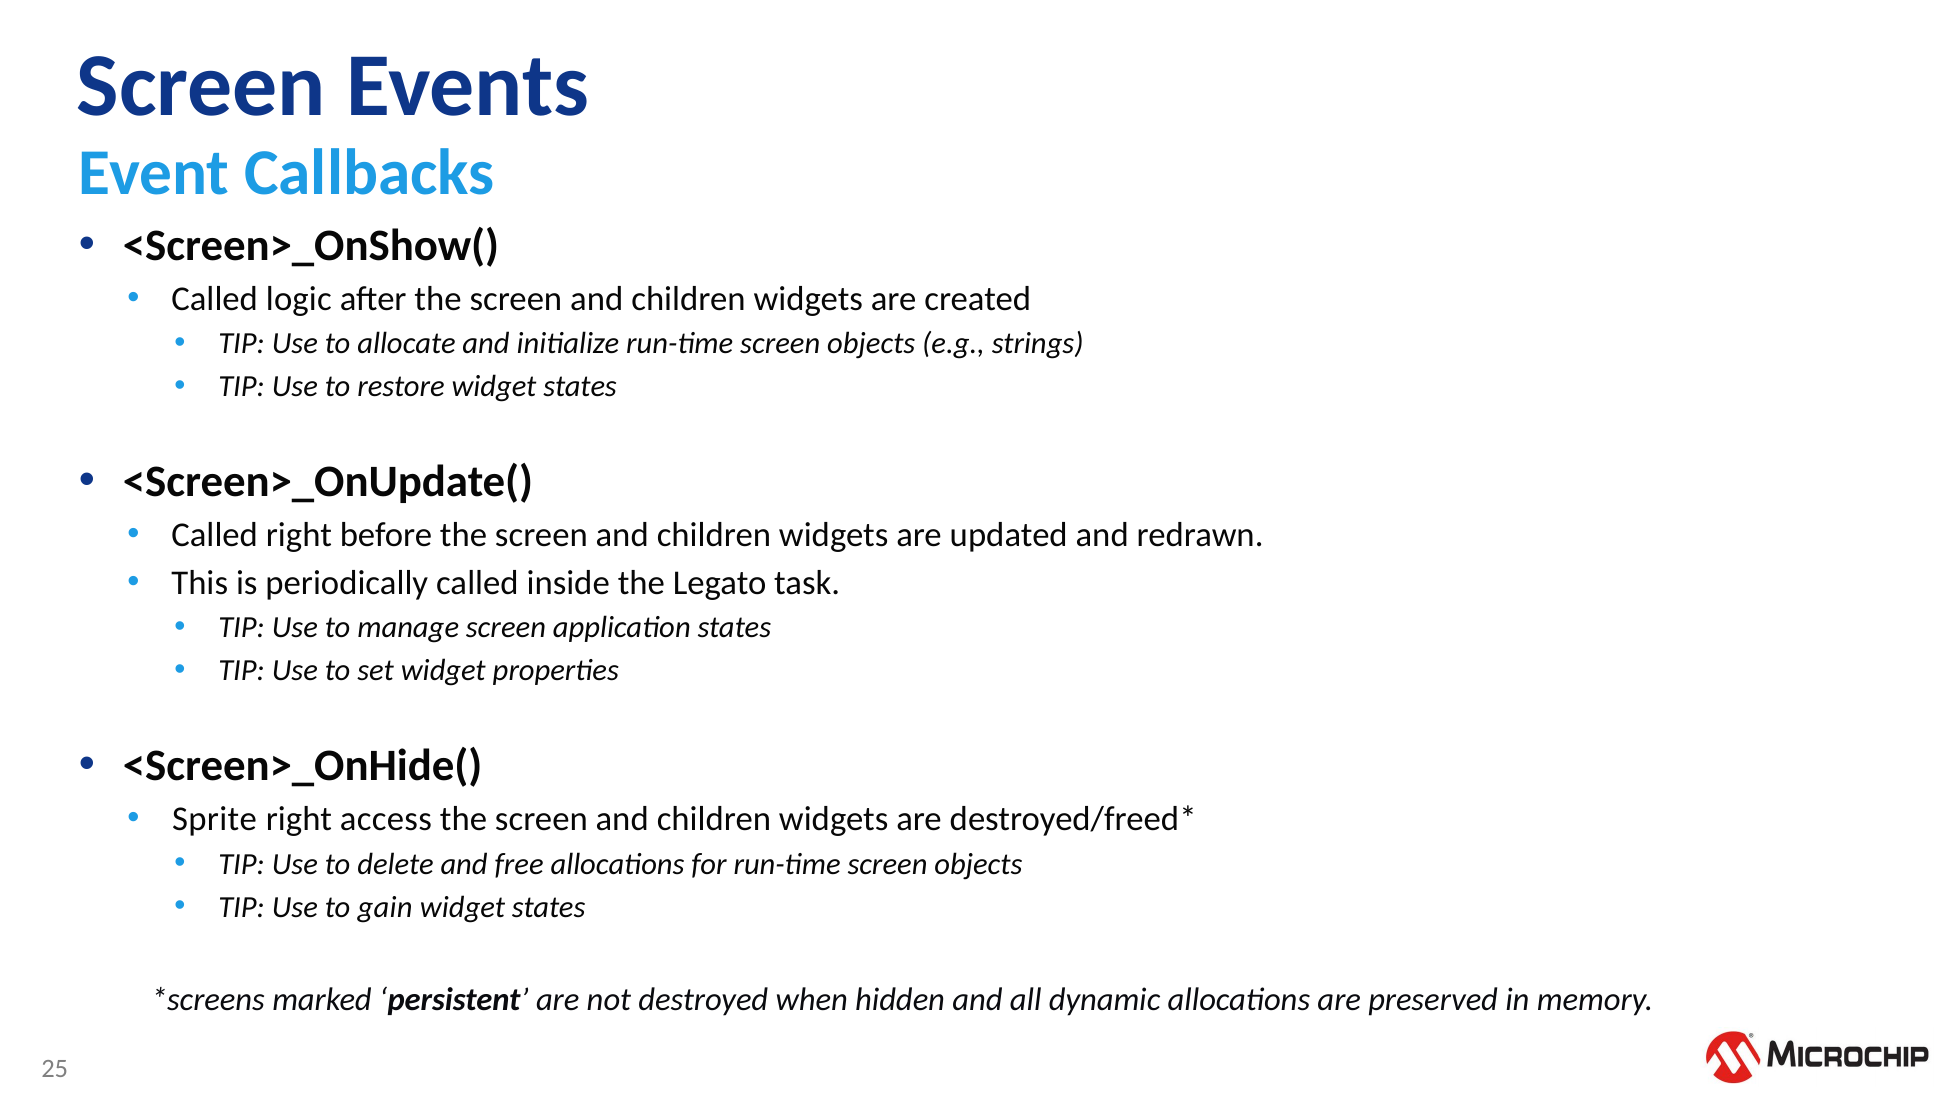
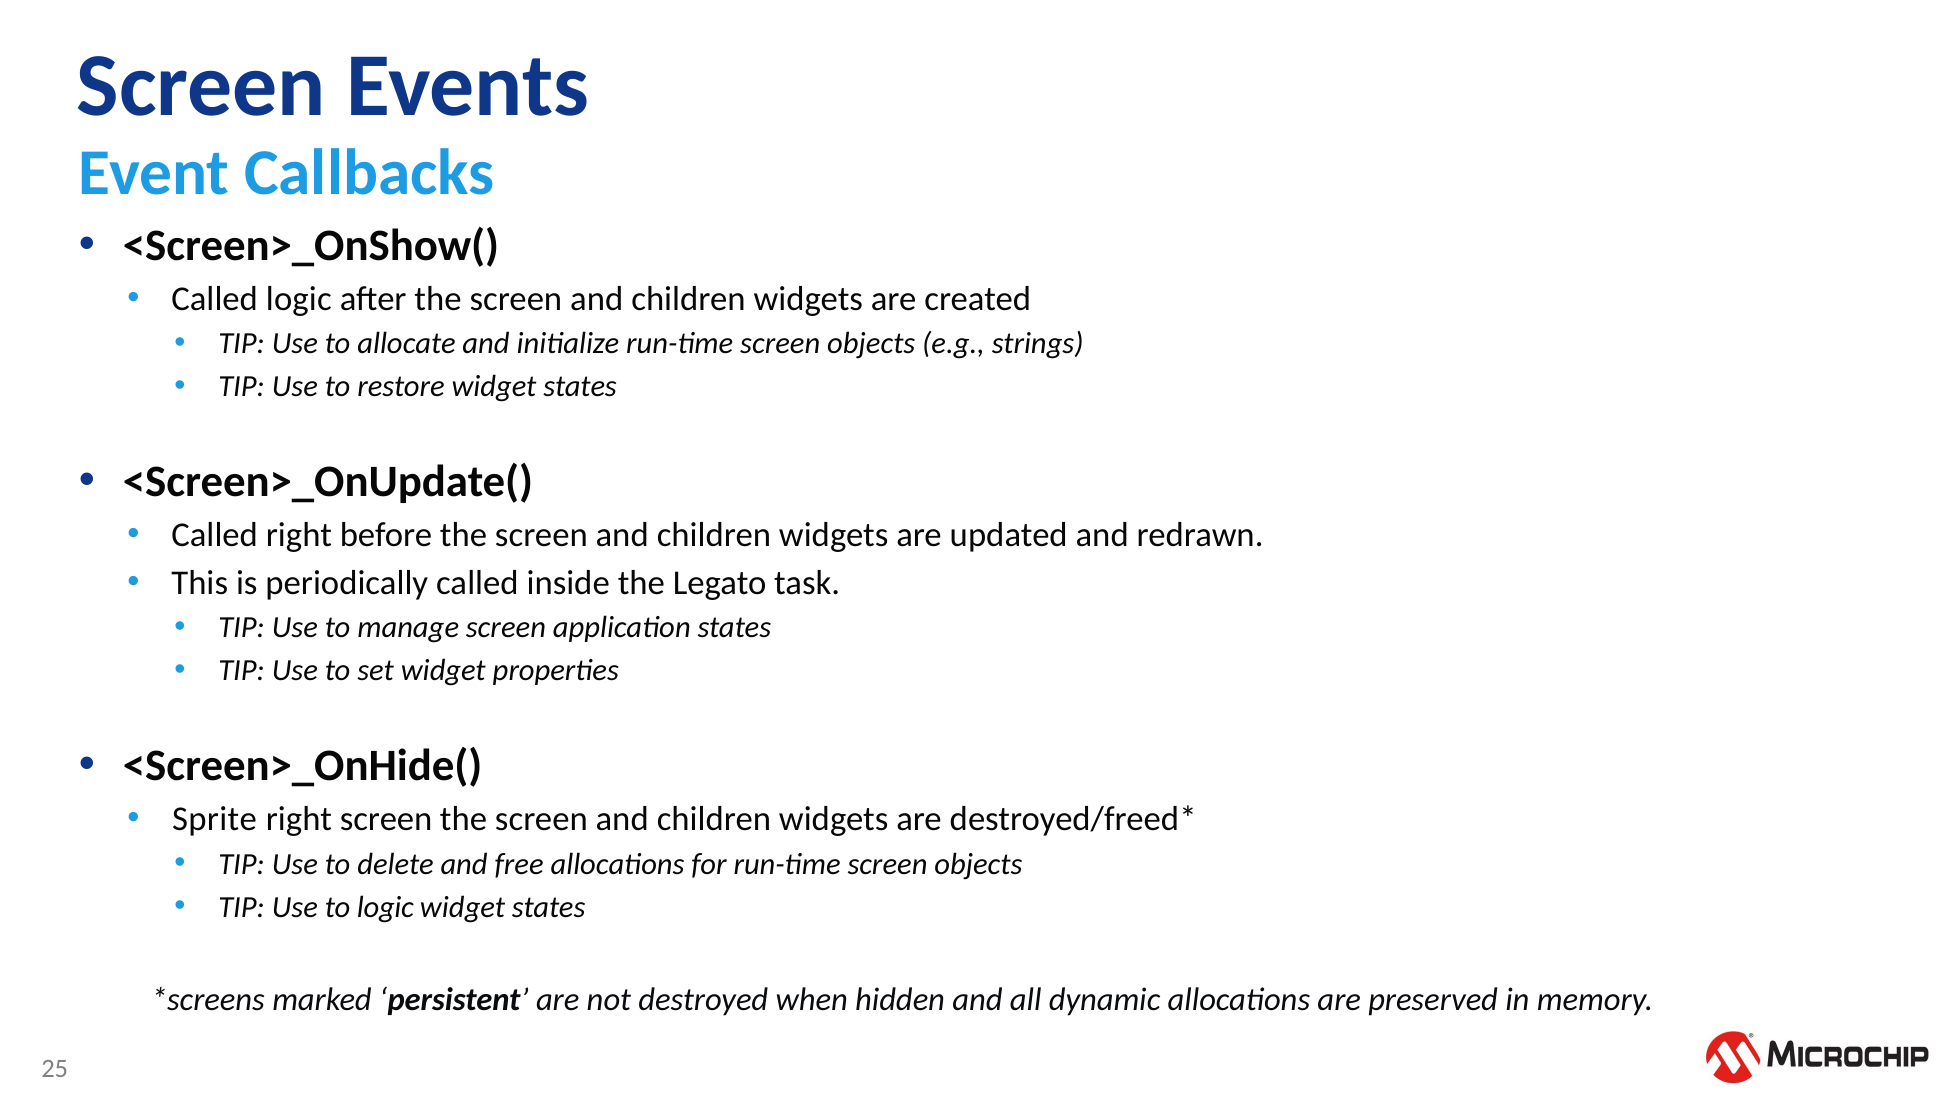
right access: access -> screen (386, 819)
to gain: gain -> logic (385, 907)
